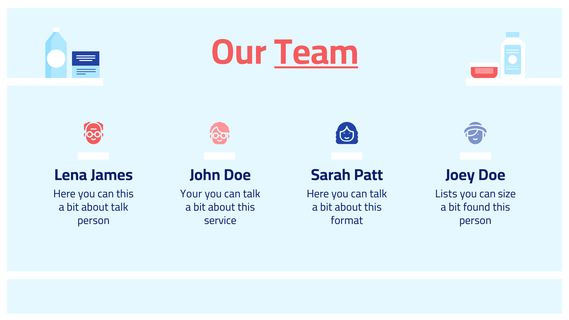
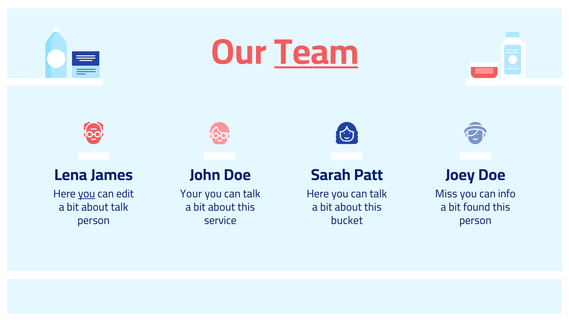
you underline: none -> present (87, 194)
can this: this -> edit (125, 194)
Lists: Lists -> Miss (446, 194)
size: size -> info (507, 194)
format: format -> bucket (347, 221)
